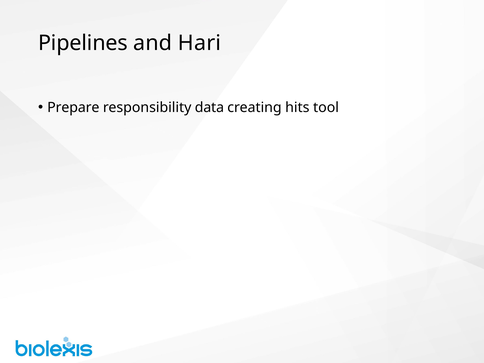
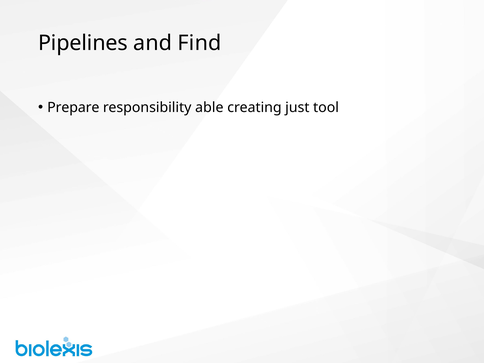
Hari: Hari -> Find (200, 43)
data: data -> able (209, 107)
hits: hits -> just (297, 107)
